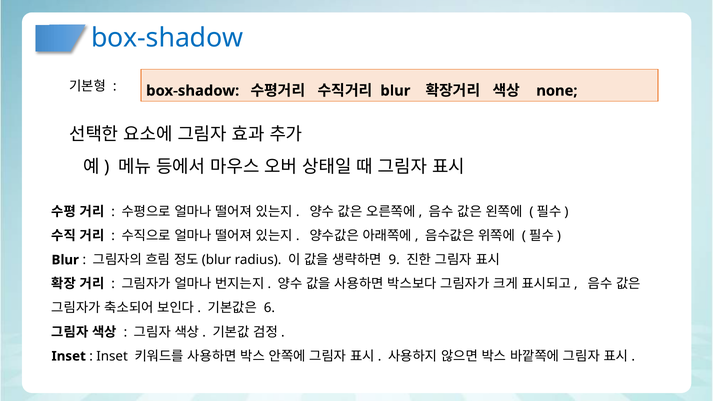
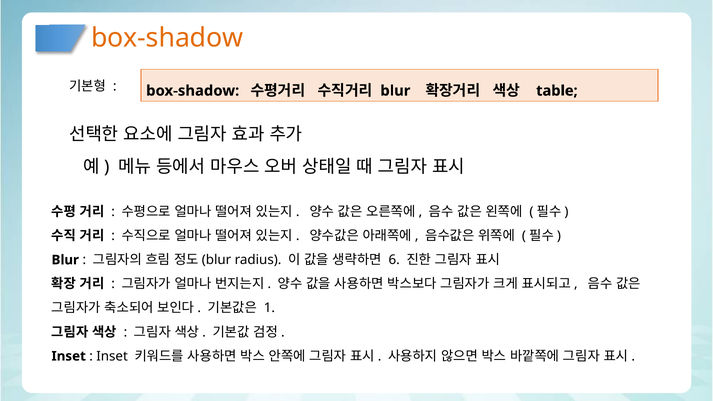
box-shadow colour: blue -> orange (167, 38)
none: none -> table (557, 91)
9: 9 -> 6 (394, 260)
6: 6 -> 1 (269, 308)
